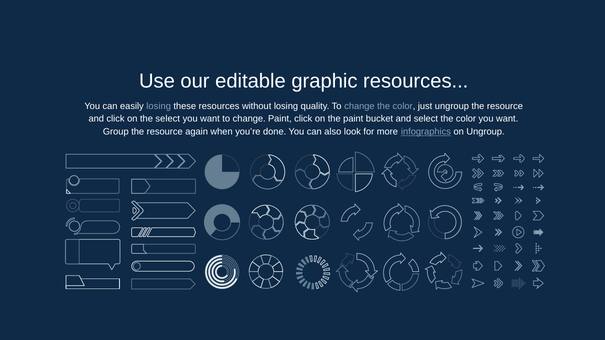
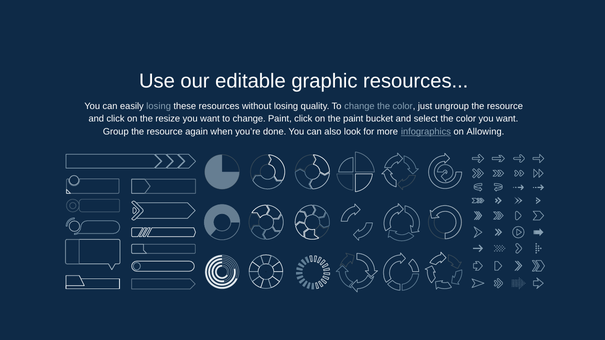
the select: select -> resize (168, 119)
on Ungroup: Ungroup -> Allowing (485, 132)
